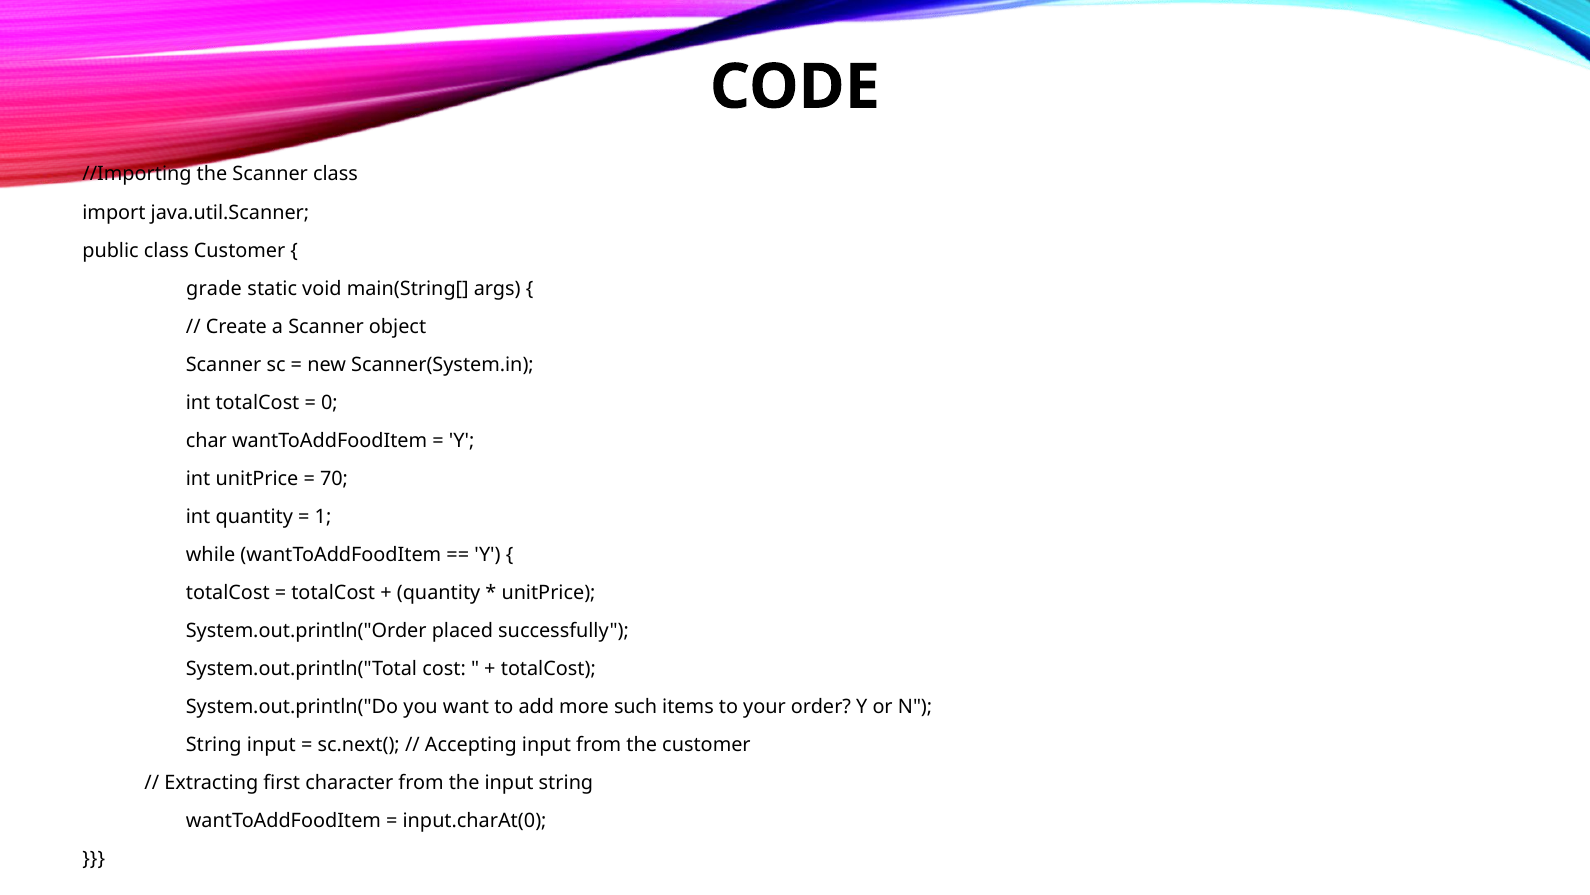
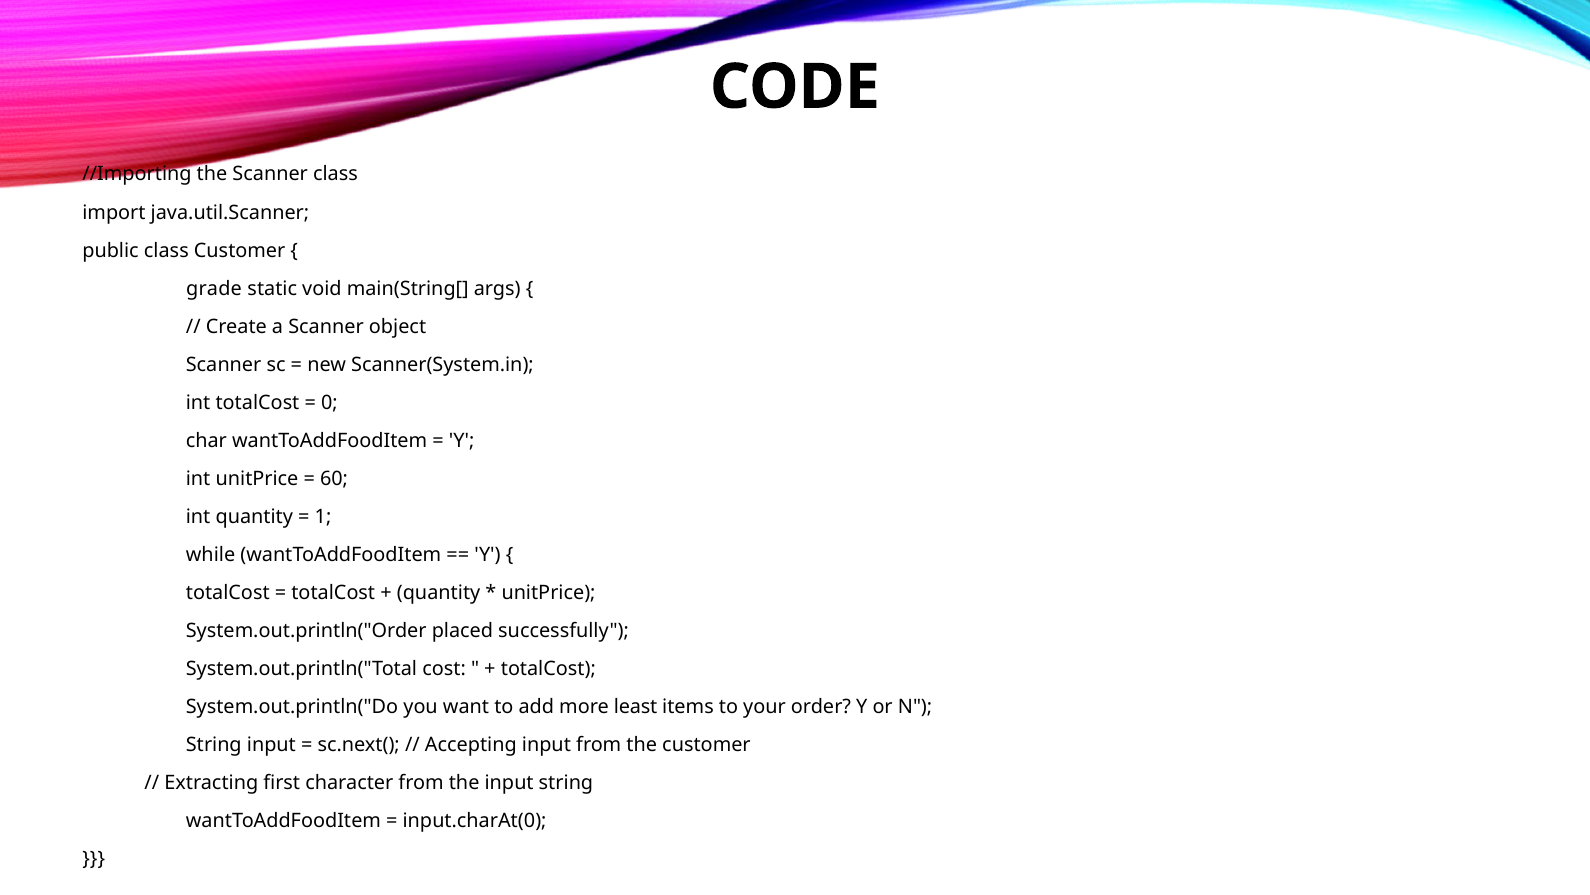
70: 70 -> 60 (334, 479)
such: such -> least (636, 707)
